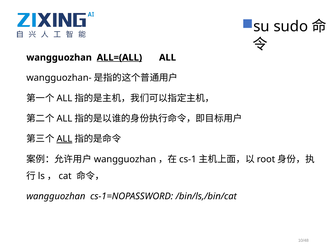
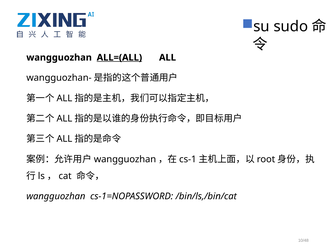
ALL underline: present -> none (64, 138)
